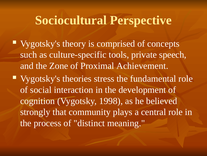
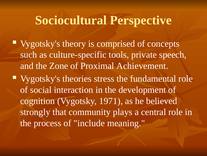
1998: 1998 -> 1971 (111, 100)
distinct: distinct -> include (89, 123)
